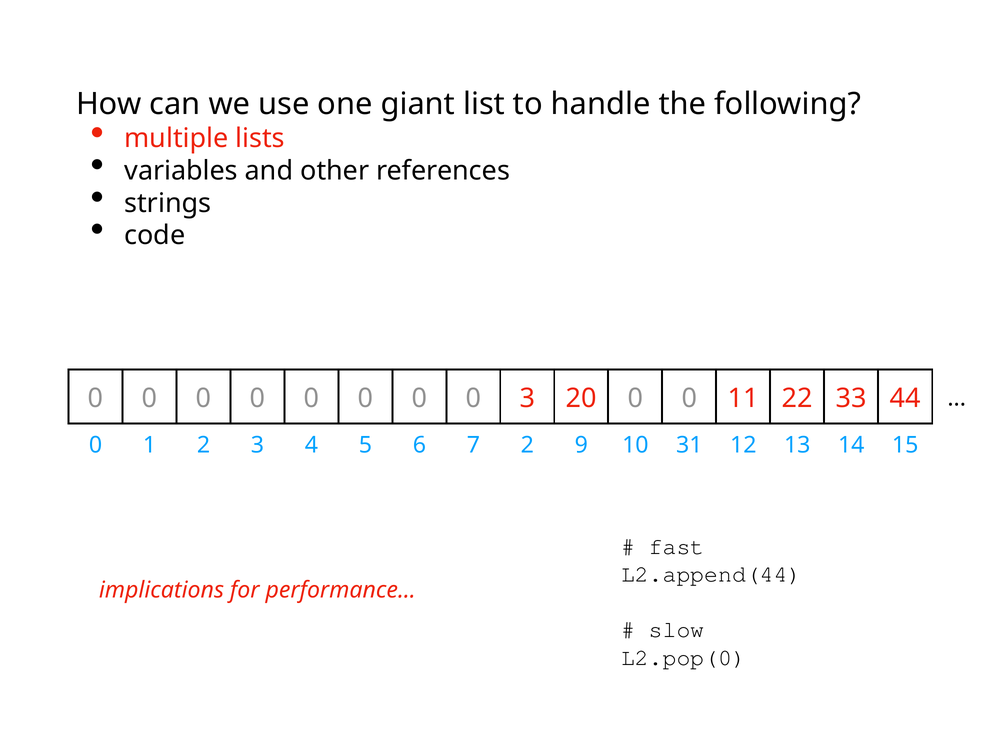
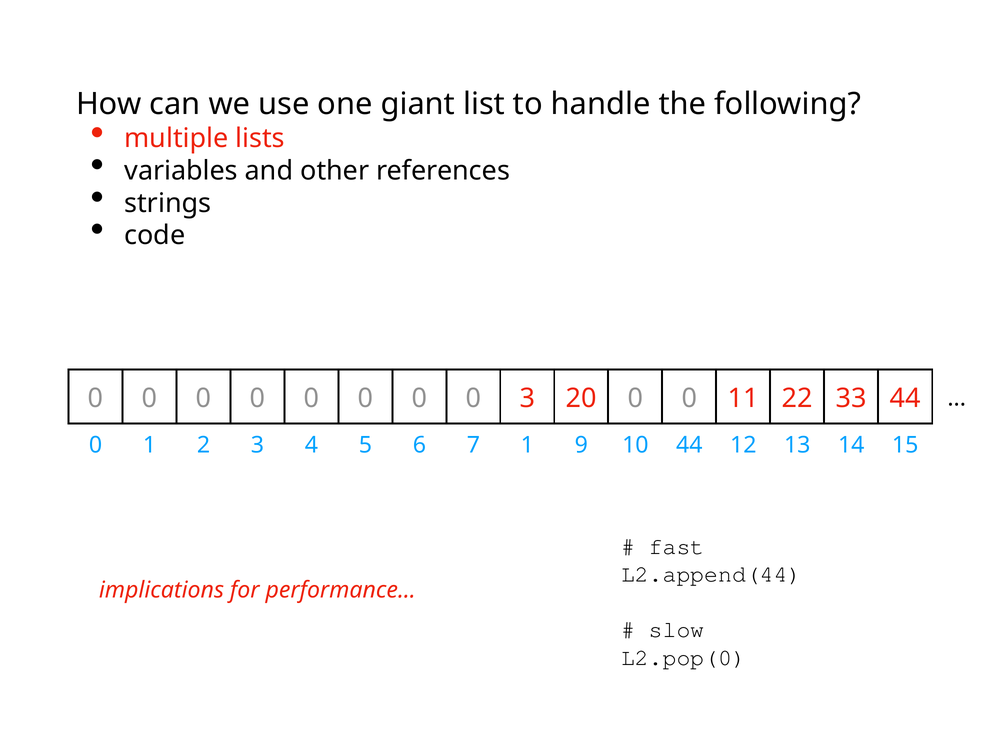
1 2: 2 -> 1 (527, 445)
9 31: 31 -> 44 (689, 445)
